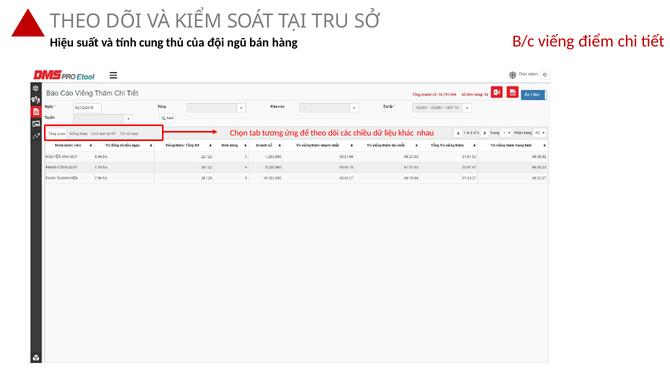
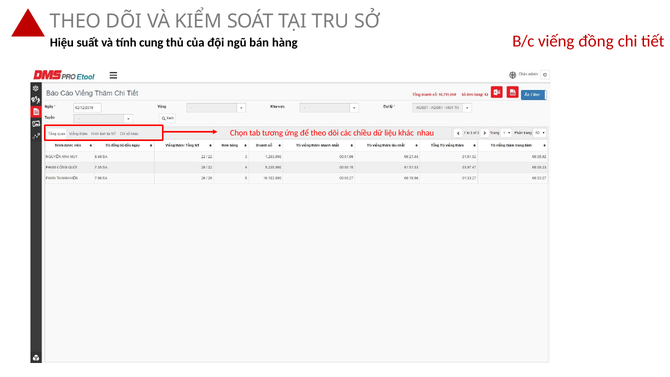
điểm: điểm -> đồng (596, 41)
